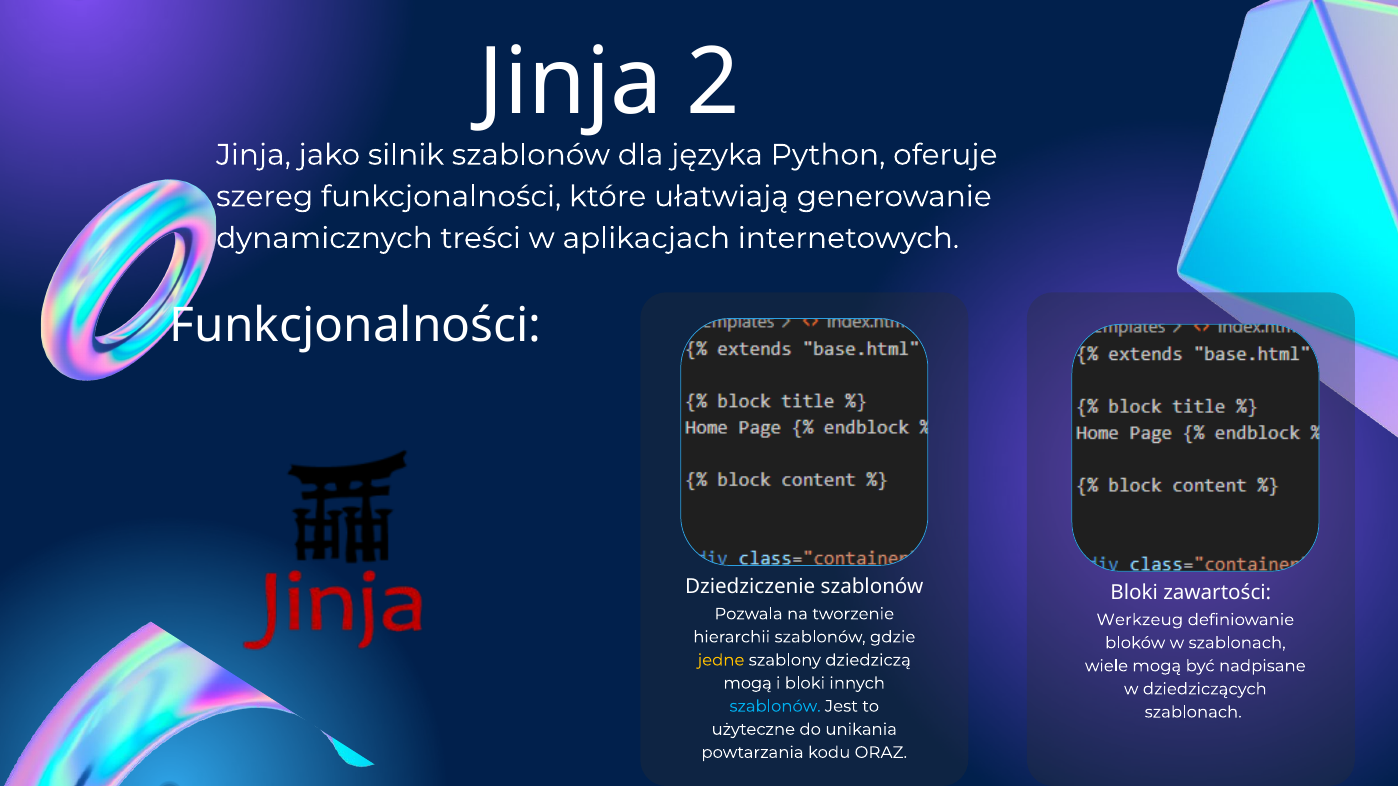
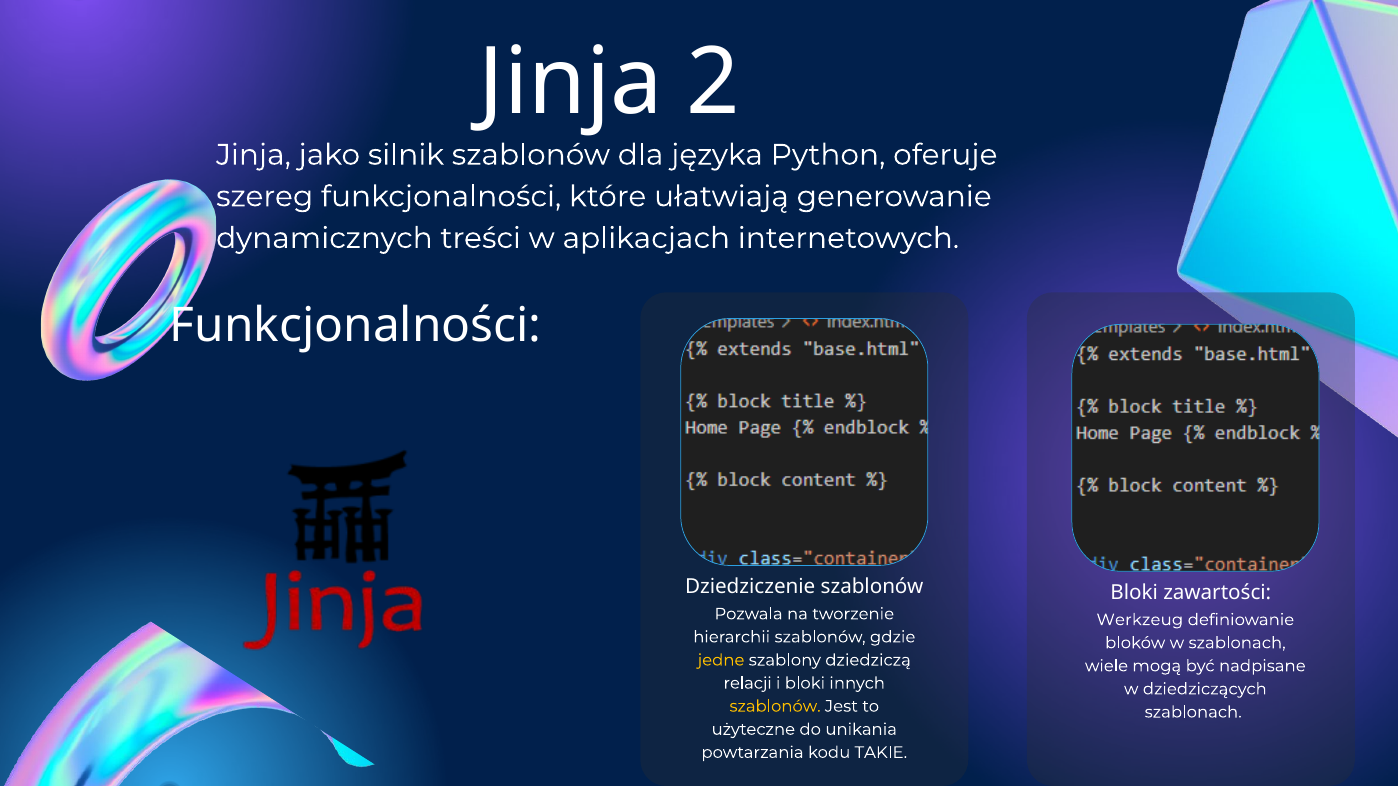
mogą: mogą -> relacji (748, 683)
szablonów colour: light blue -> yellow (775, 707)
ORAZ: ORAZ -> TAKIE (881, 753)
